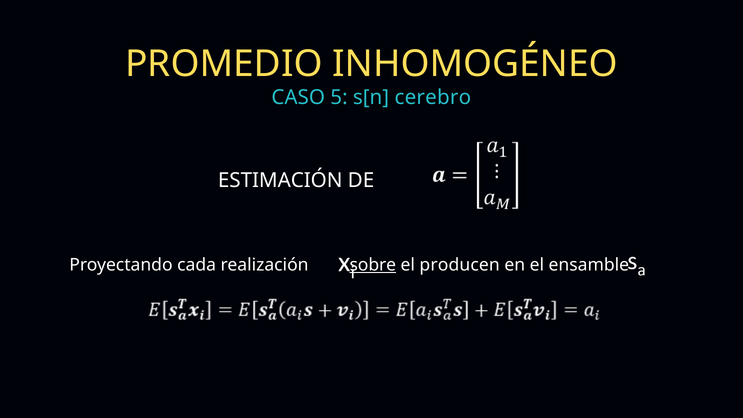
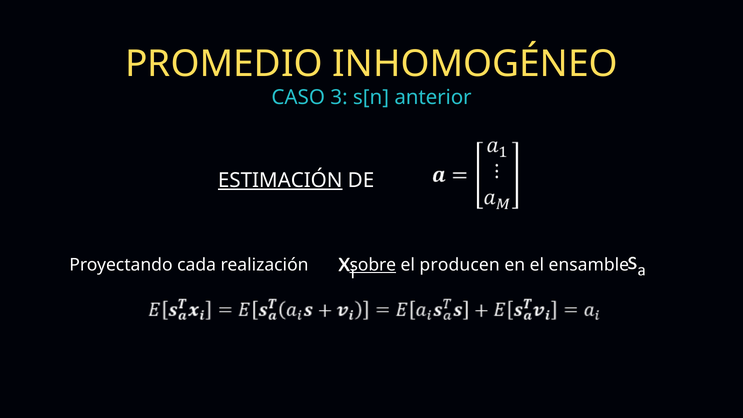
5: 5 -> 3 (339, 98)
cerebro: cerebro -> anterior (433, 98)
ESTIMACIÓN underline: none -> present (280, 180)
